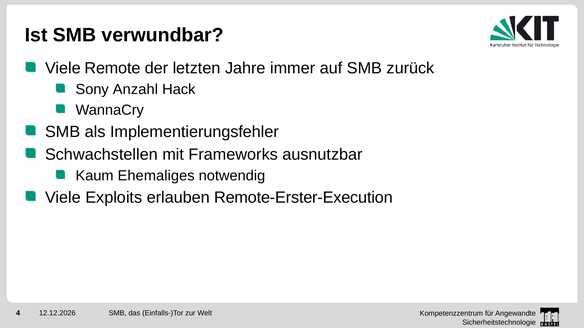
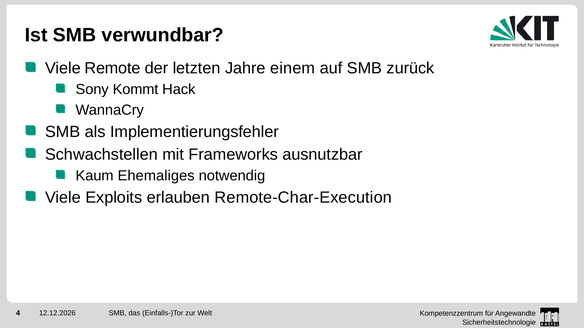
immer: immer -> einem (293, 68)
Anzahl: Anzahl -> Kommt (136, 90)
Remote-Erster-Execution: Remote-Erster-Execution -> Remote-Char-Execution (303, 198)
